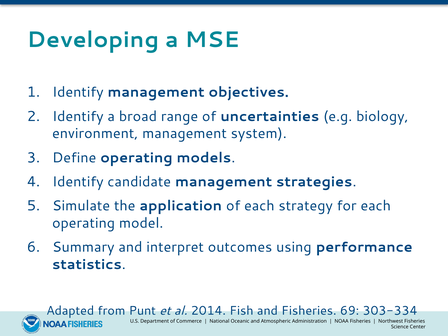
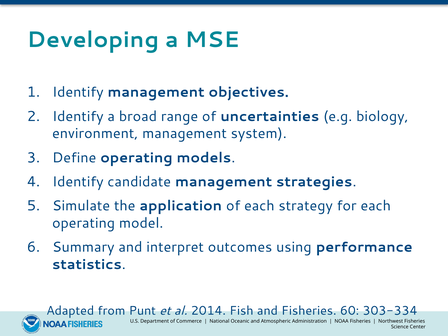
69: 69 -> 60 (350, 311)
